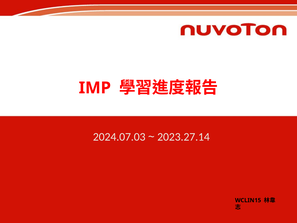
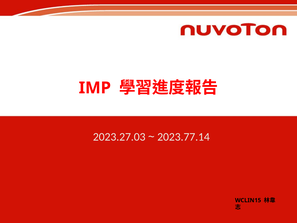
2024.07.03: 2024.07.03 -> 2023.27.03 (119, 137)
2023.27.14: 2023.27.14 -> 2023.77.14 (184, 137)
